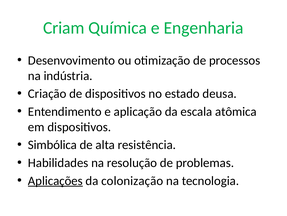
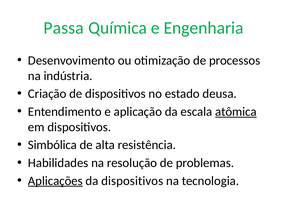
Criam: Criam -> Passa (64, 28)
atômica underline: none -> present (236, 111)
da colonização: colonização -> dispositivos (132, 180)
